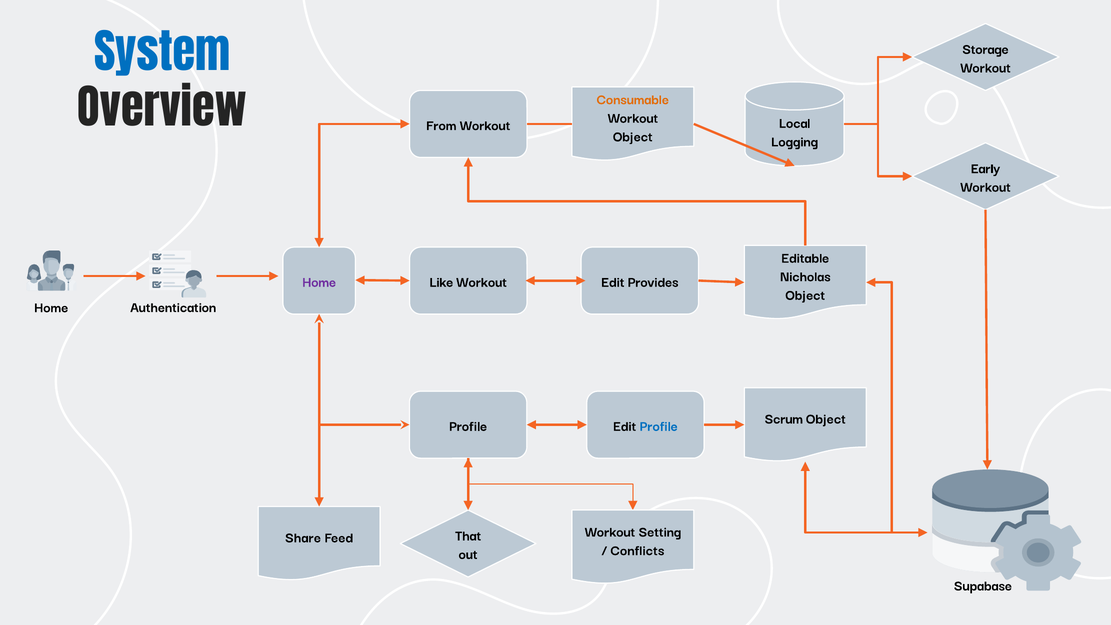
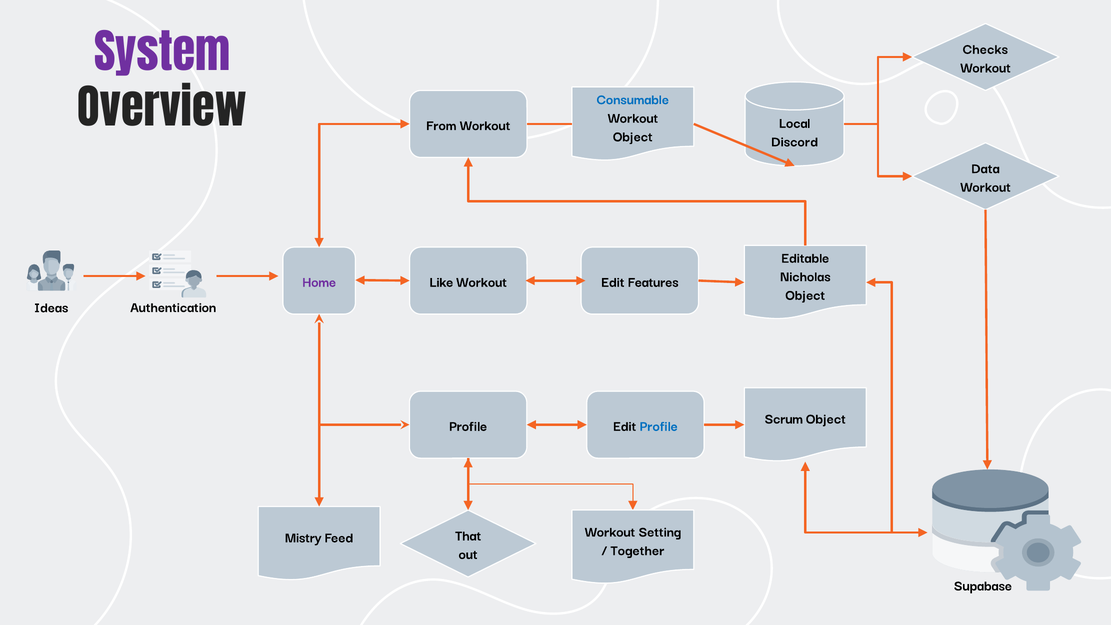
System colour: blue -> purple (162, 55)
Storage: Storage -> Checks (985, 49)
Consumable colour: orange -> blue (633, 99)
Logging: Logging -> Discord (795, 141)
Early: Early -> Data (985, 168)
Provides: Provides -> Features (653, 282)
Home: Home -> Ideas (51, 307)
Share: Share -> Mistry (303, 537)
Conflicts: Conflicts -> Together (637, 550)
